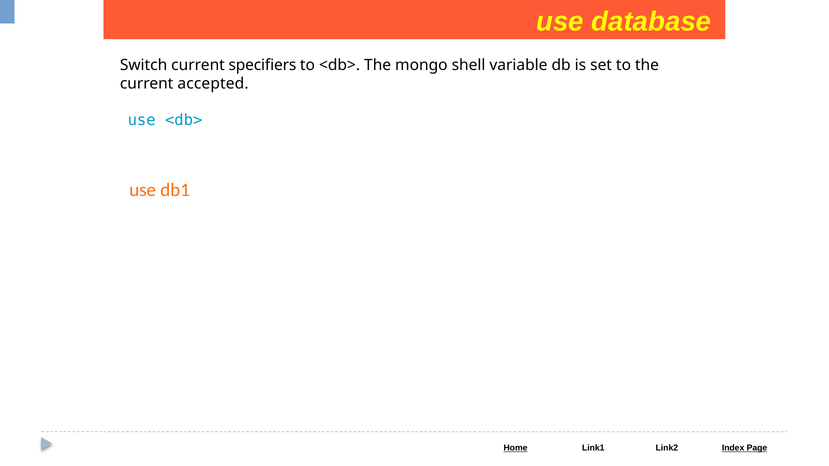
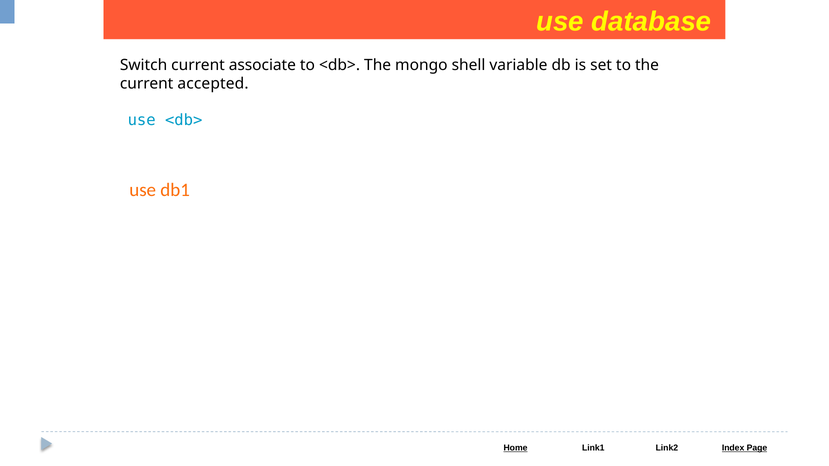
specifiers: specifiers -> associate (262, 65)
